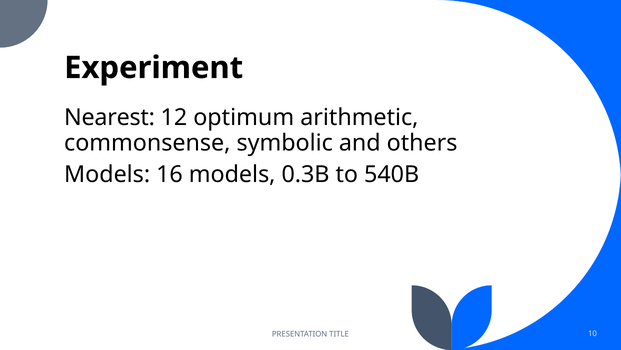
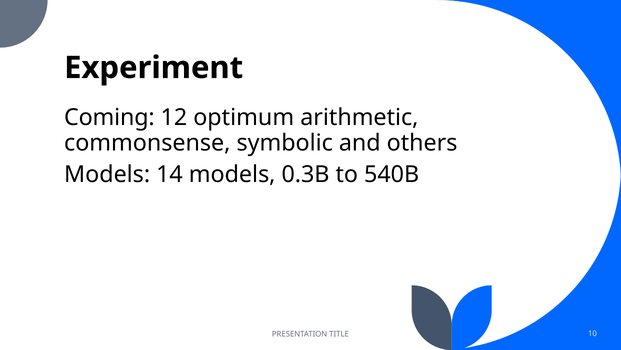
Nearest: Nearest -> Coming (109, 118)
16: 16 -> 14 (169, 174)
